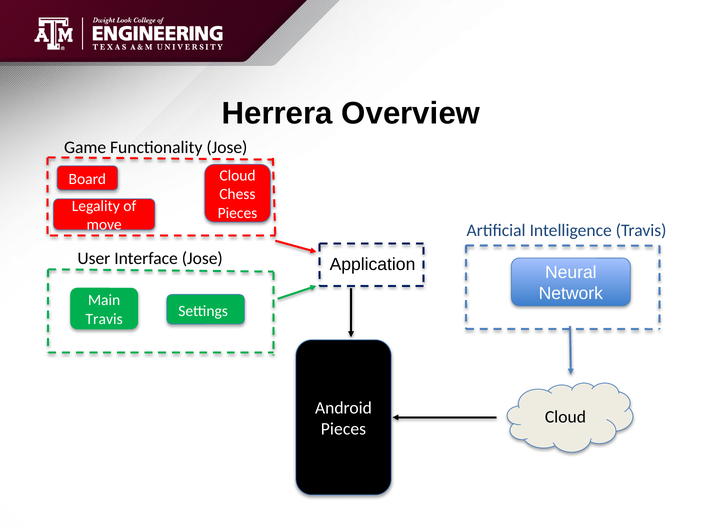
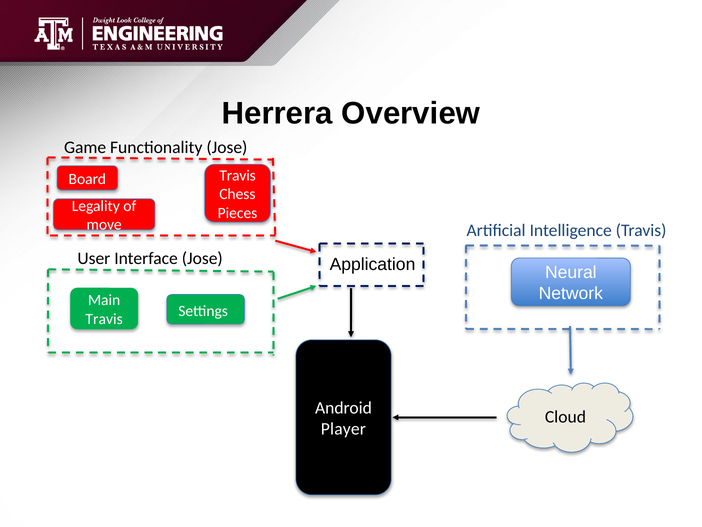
Cloud: Cloud -> Travis (238, 175)
Pieces: Pieces -> Player (343, 429)
